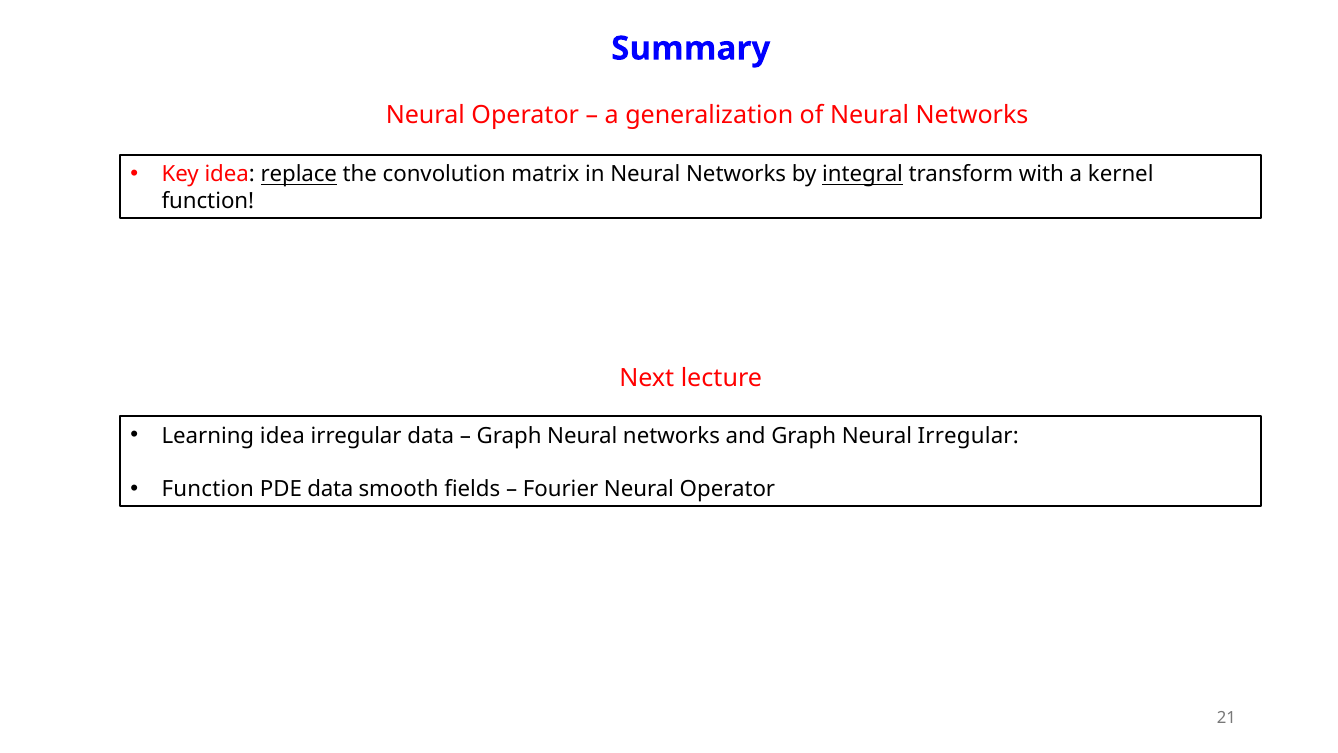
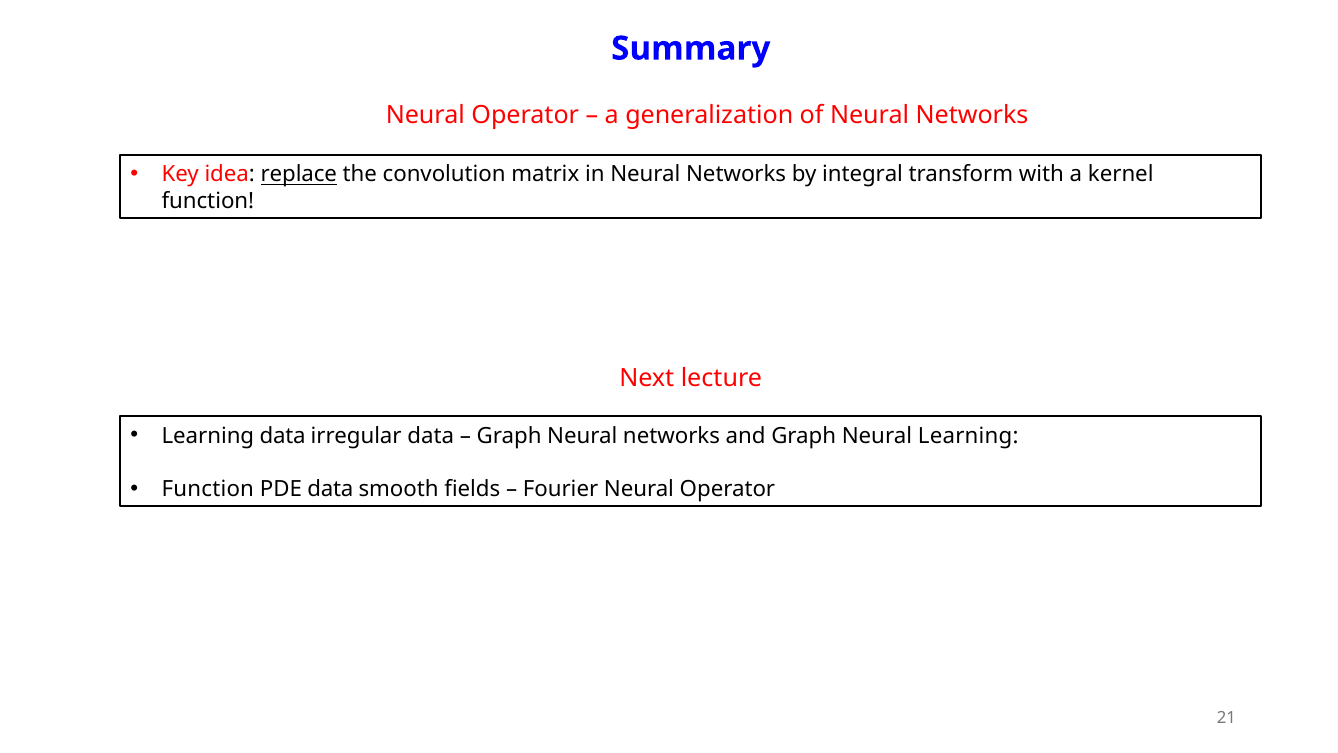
integral underline: present -> none (863, 175)
Learning idea: idea -> data (283, 435)
Neural Irregular: Irregular -> Learning (968, 435)
